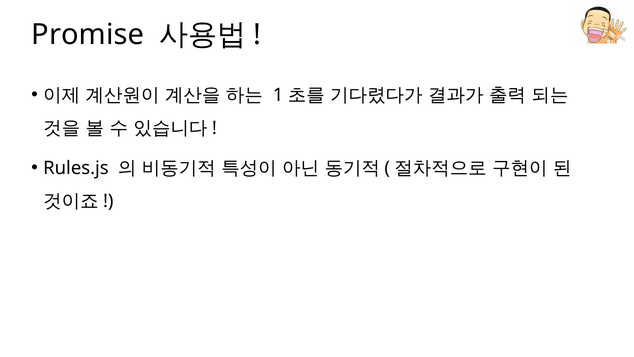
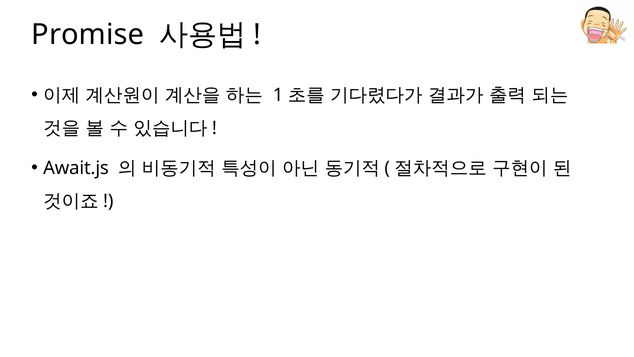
Rules.js: Rules.js -> Await.js (76, 168)
